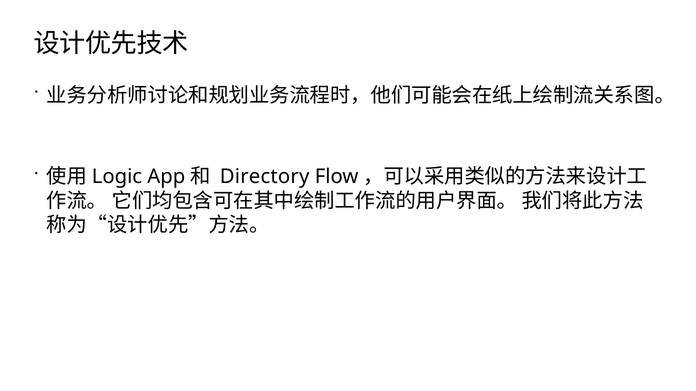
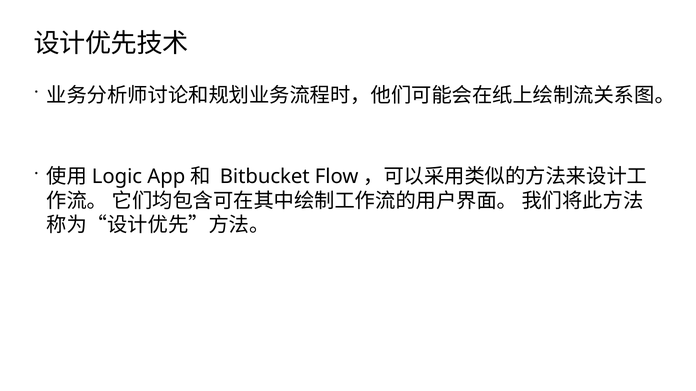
Directory: Directory -> Bitbucket (265, 177)
